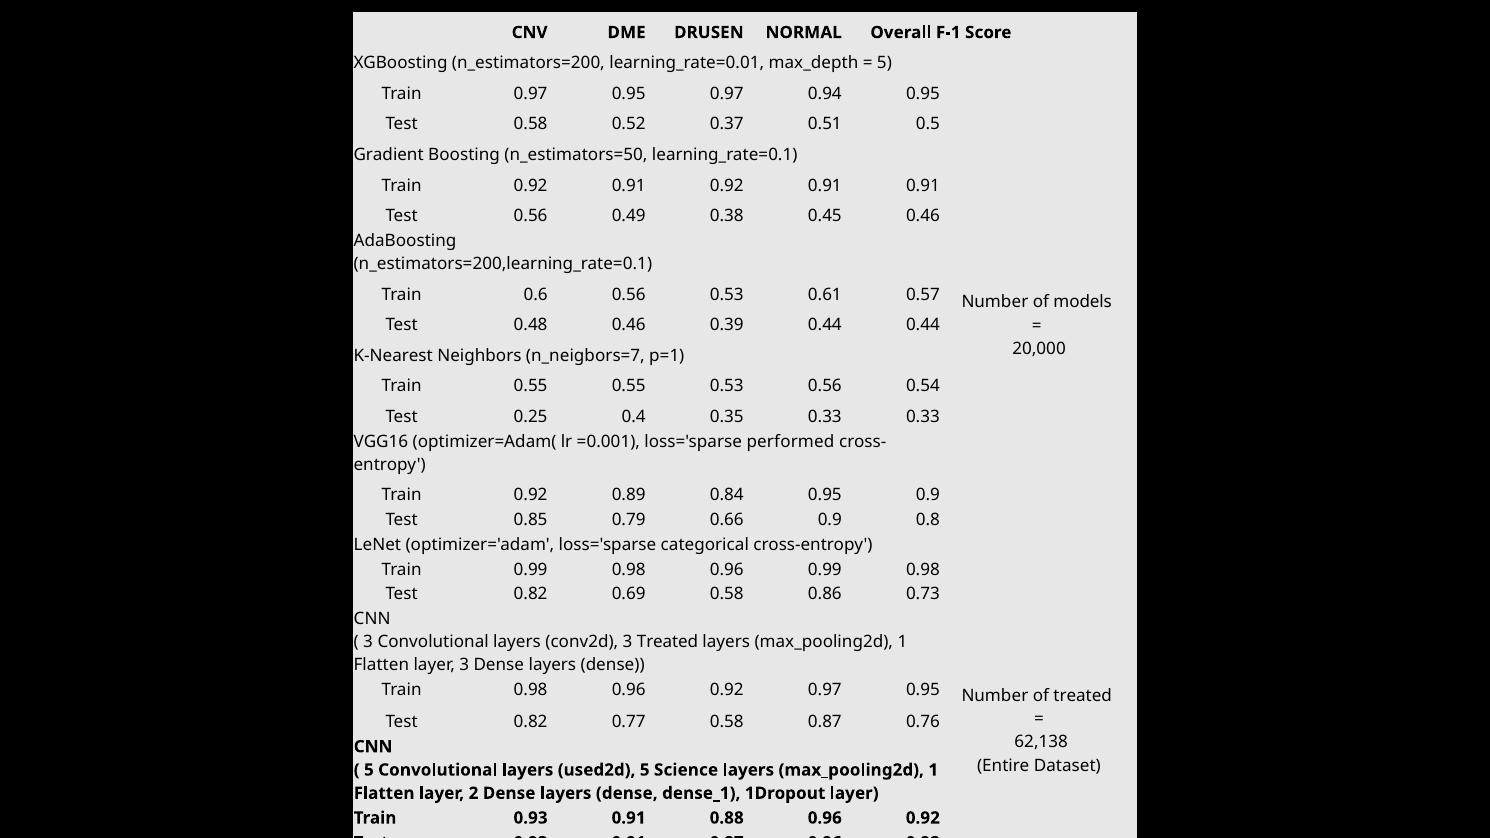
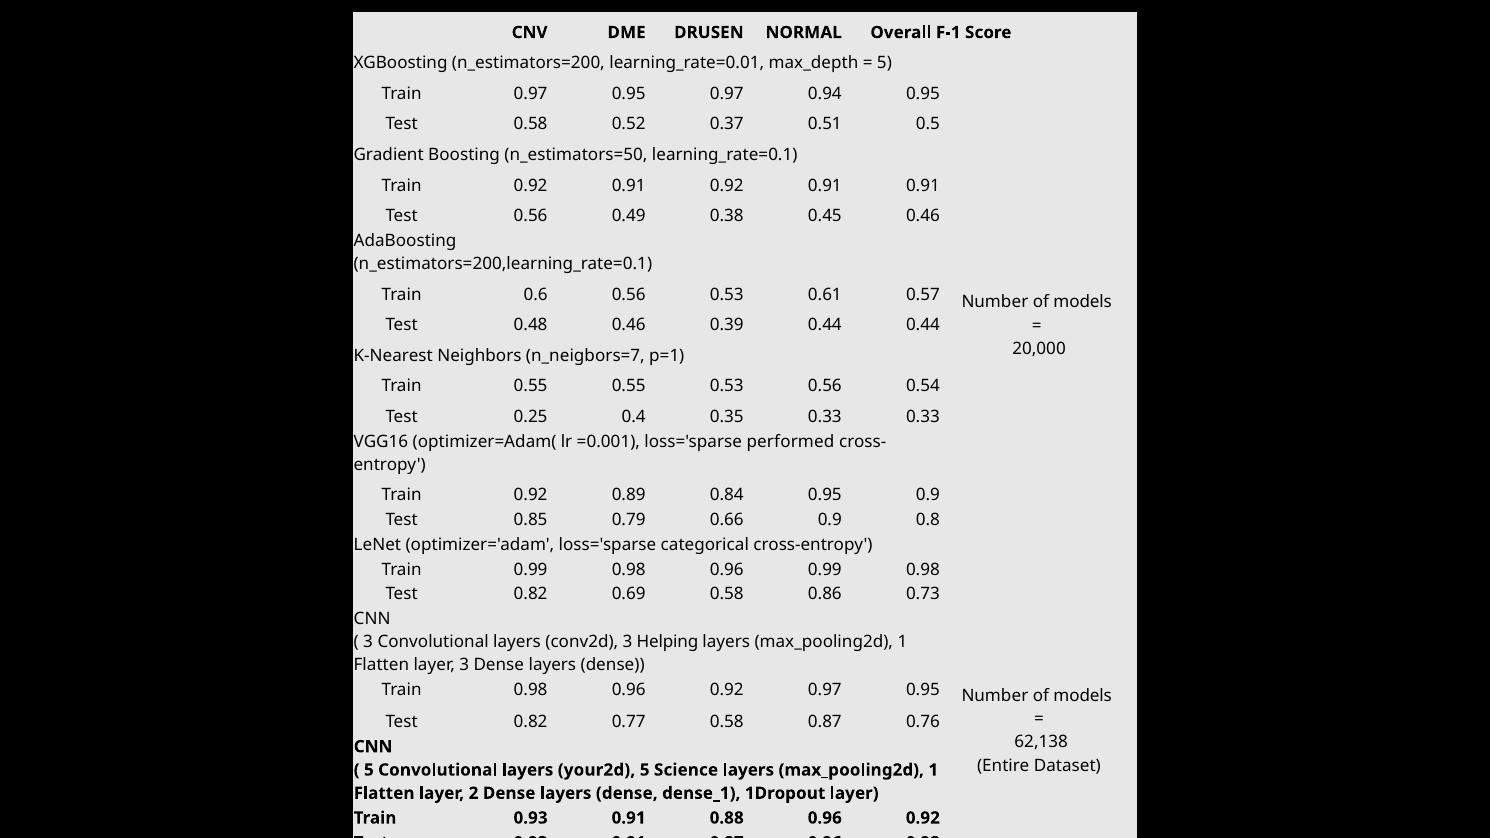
3 Treated: Treated -> Helping (668, 642)
treated: treated -> models (1083, 696)
used2d: used2d -> your2d (596, 770)
